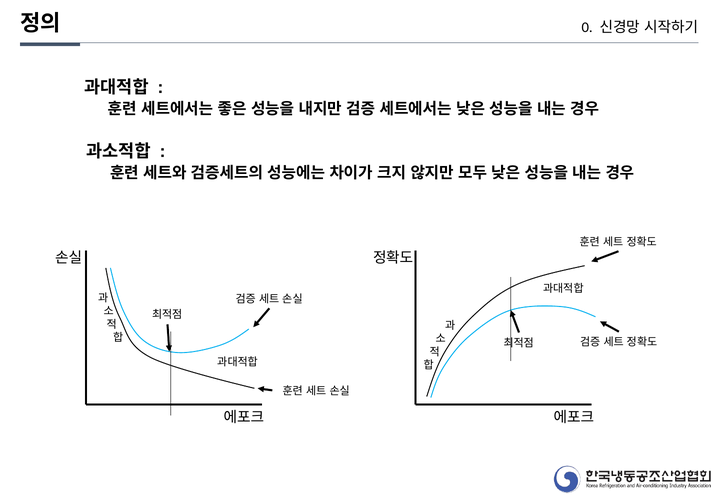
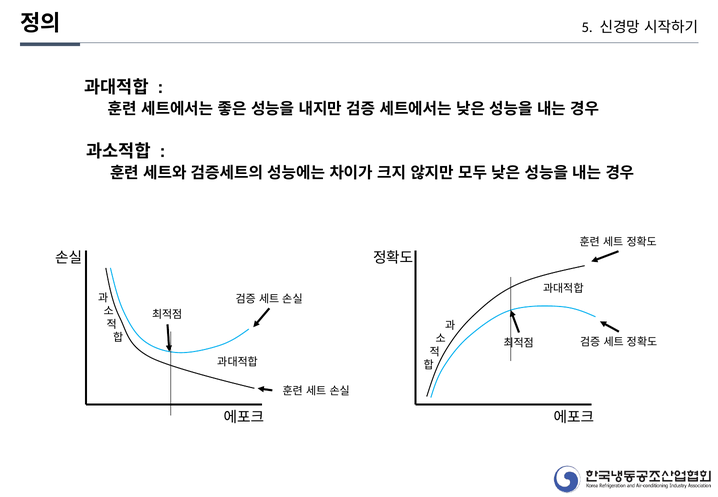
0: 0 -> 5 (587, 27)
